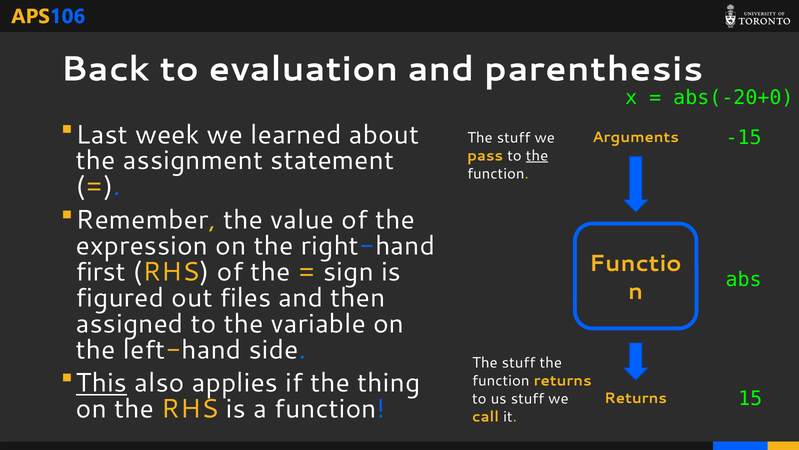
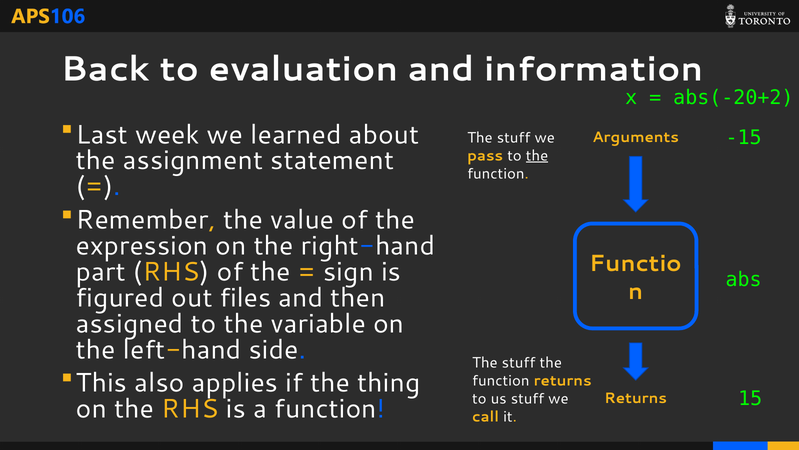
parenthesis: parenthesis -> information (594, 69)
abs(-20+0: abs(-20+0 -> abs(-20+2 (733, 98)
first: first -> part (101, 272)
This underline: present -> none (102, 383)
